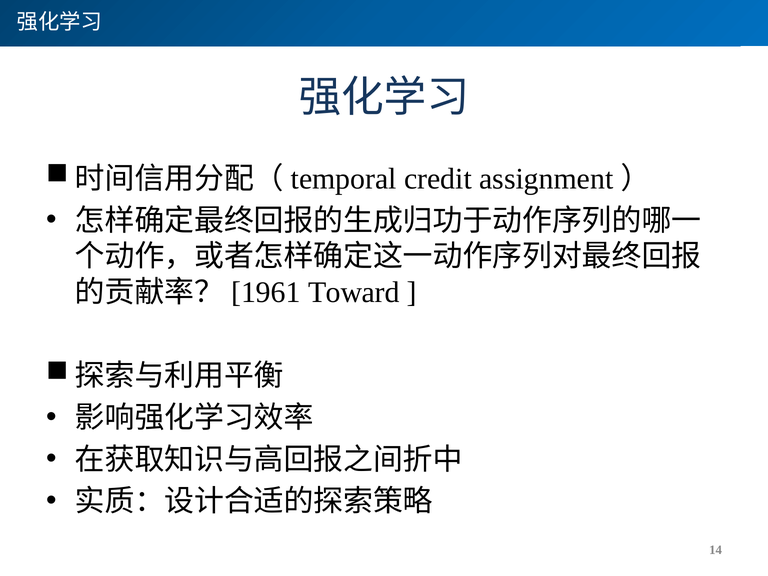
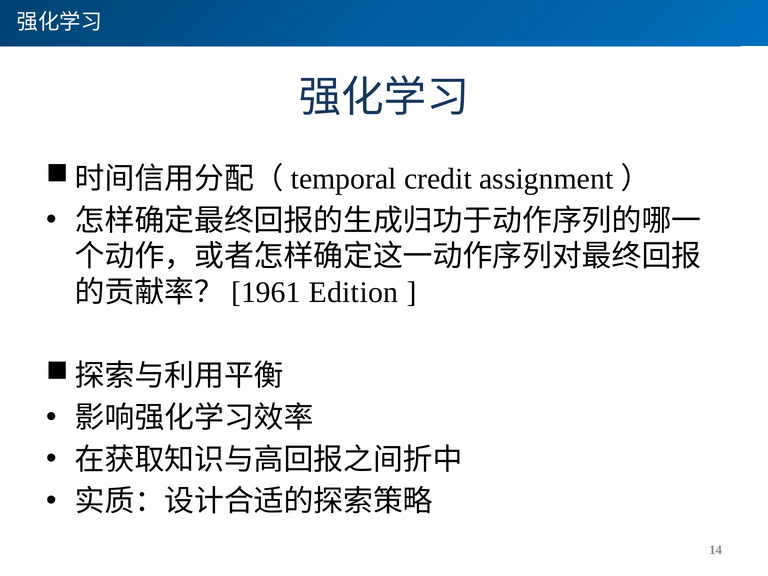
Toward: Toward -> Edition (353, 292)
